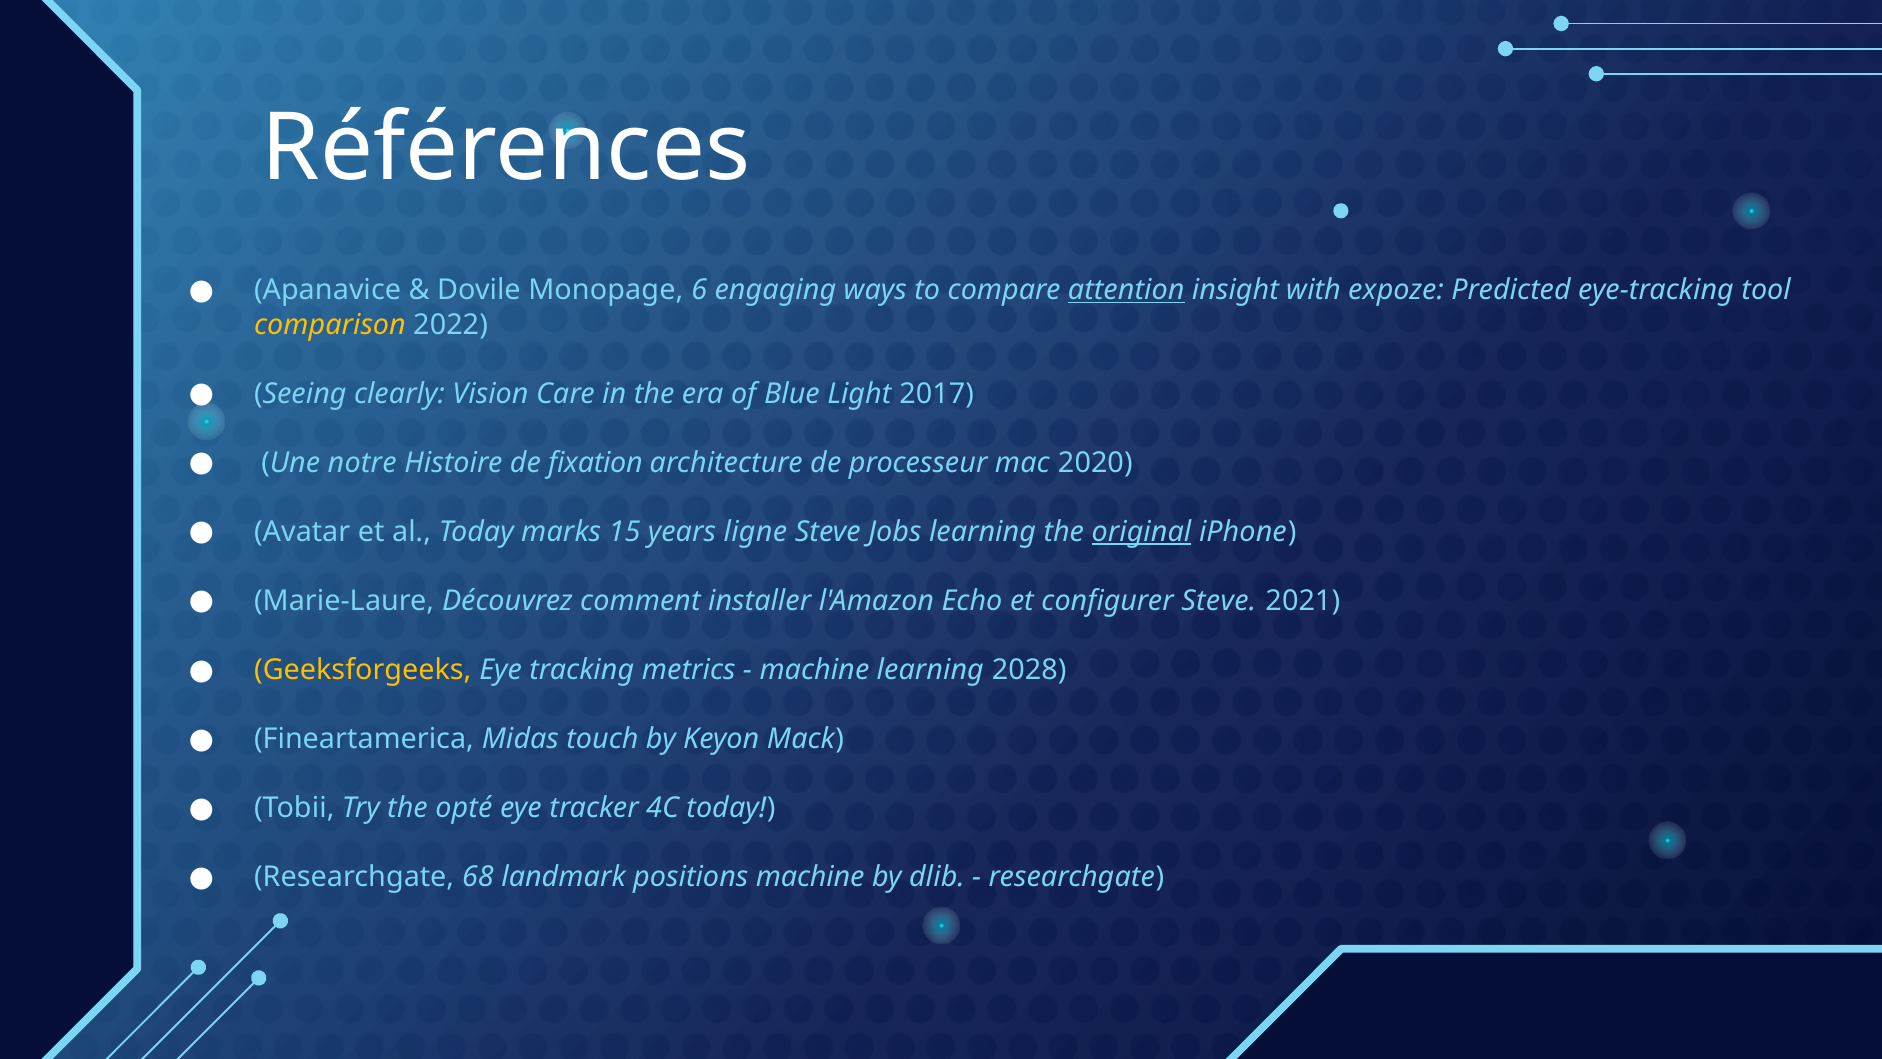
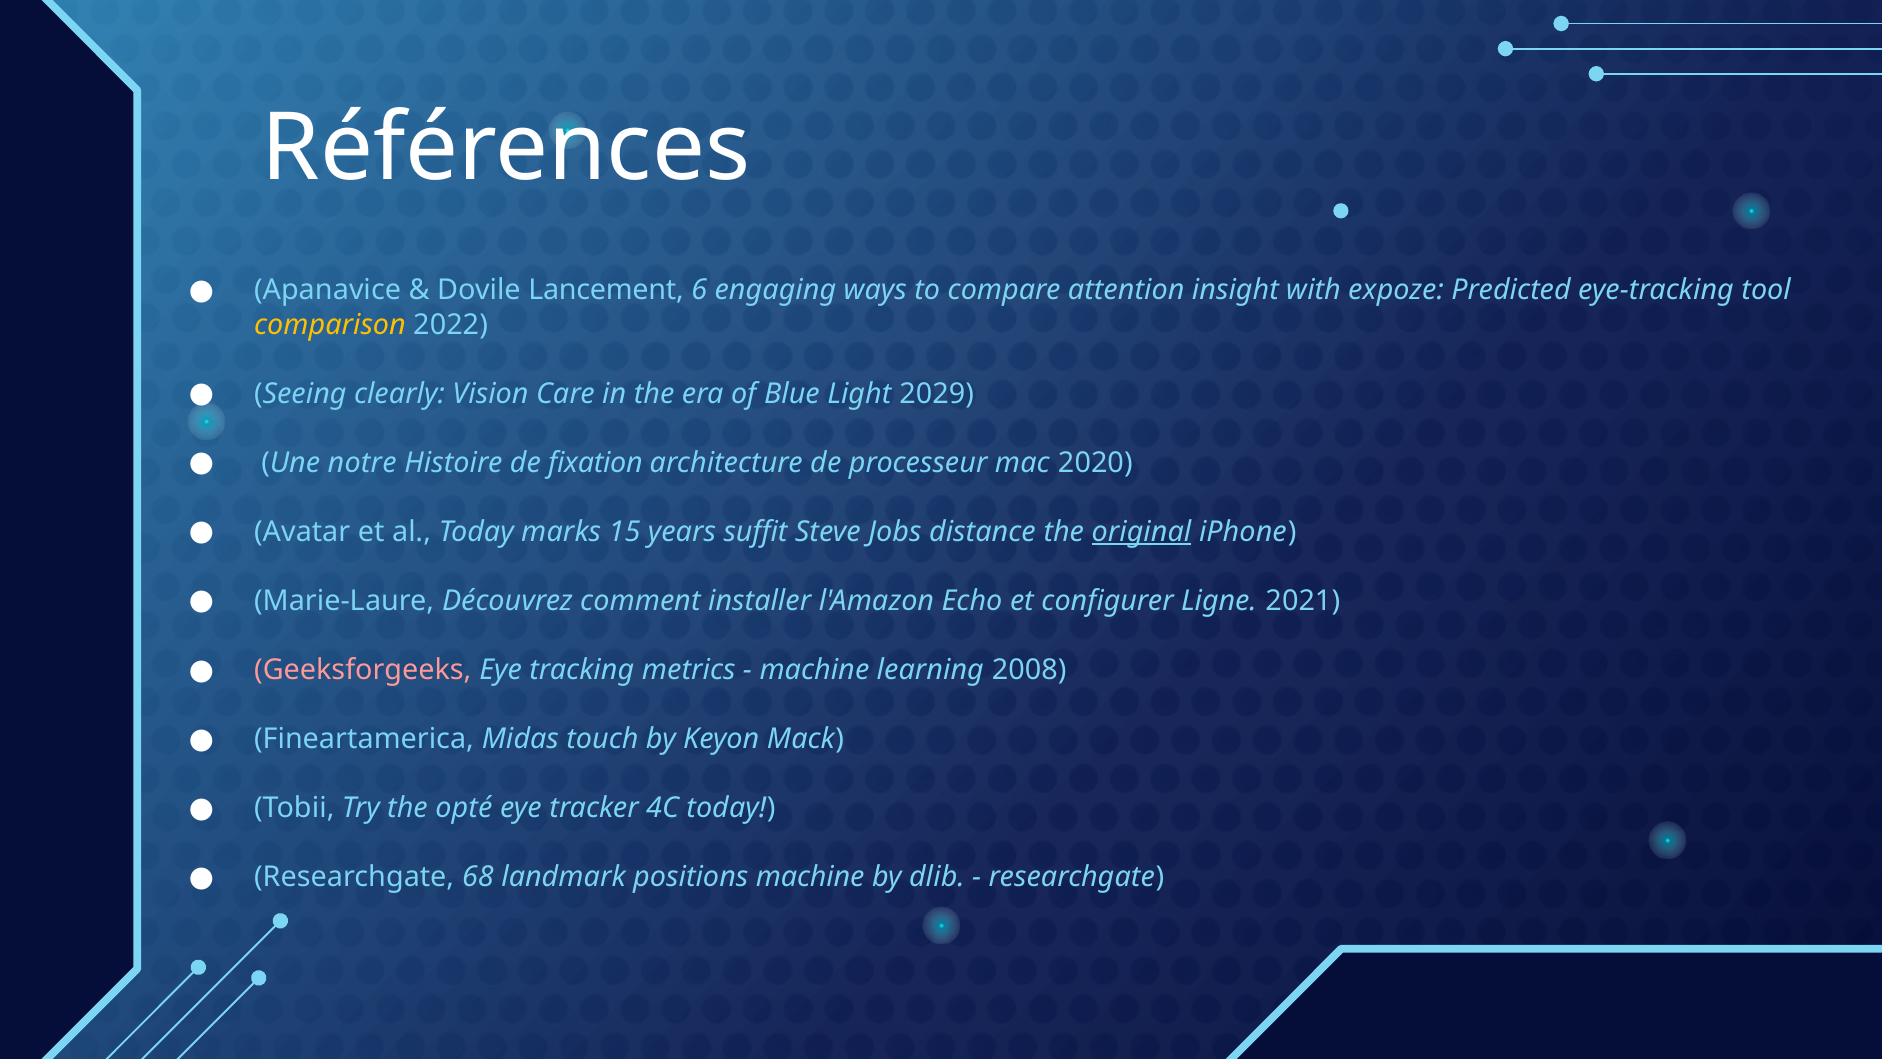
Monopage: Monopage -> Lancement (606, 290)
attention underline: present -> none (1126, 290)
2017: 2017 -> 2029 (937, 394)
ligne: ligne -> suffit (756, 532)
Jobs learning: learning -> distance (982, 532)
configurer Steve: Steve -> Ligne (1219, 601)
Geeksforgeeks colour: yellow -> pink (363, 670)
2028: 2028 -> 2008 (1029, 670)
